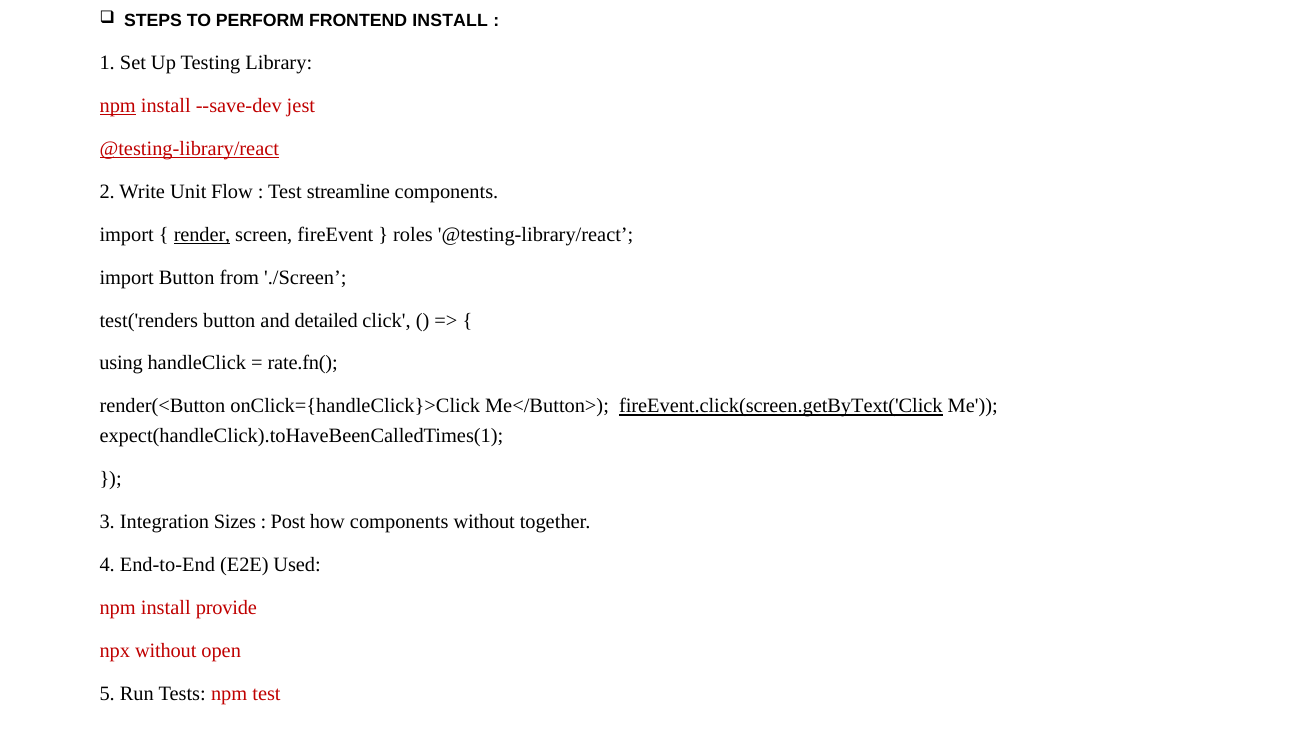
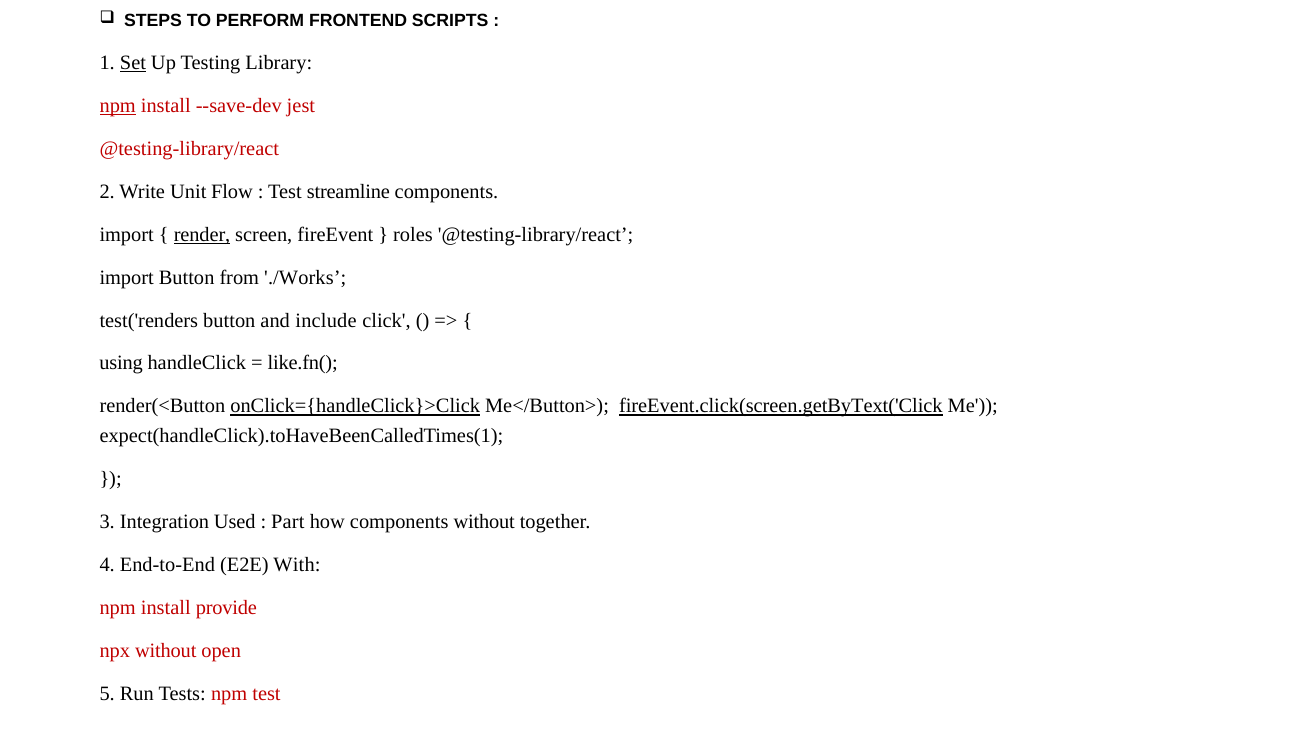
FRONTEND INSTALL: INSTALL -> SCRIPTS (450, 21)
Set underline: none -> present (133, 63)
@testing-library/react underline: present -> none (189, 149)
./Screen: ./Screen -> ./Works (305, 278)
detailed: detailed -> include (326, 321)
rate.fn(: rate.fn( -> like.fn( (303, 364)
onClick={handleClick}>Click underline: none -> present (355, 407)
Sizes: Sizes -> Used (235, 522)
Post: Post -> Part (288, 522)
Used: Used -> With (297, 565)
